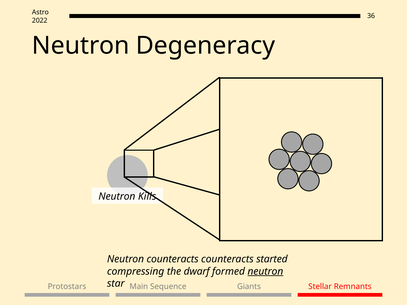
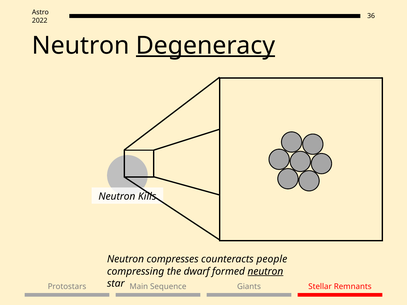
Degeneracy underline: none -> present (205, 46)
Neutron counteracts: counteracts -> compresses (173, 259)
started: started -> people (272, 259)
